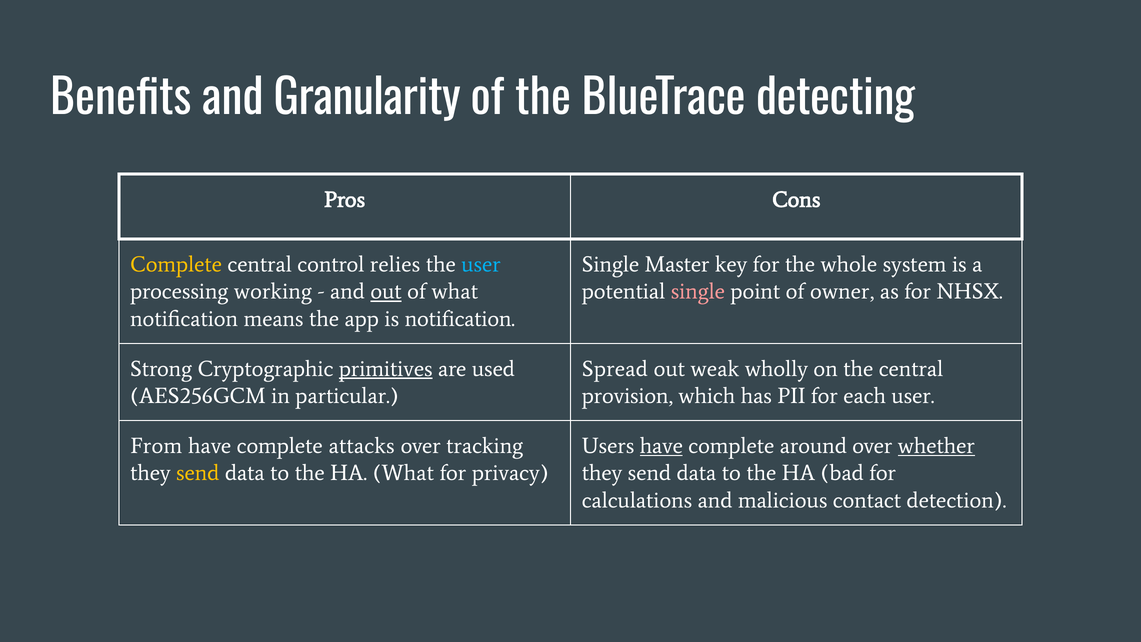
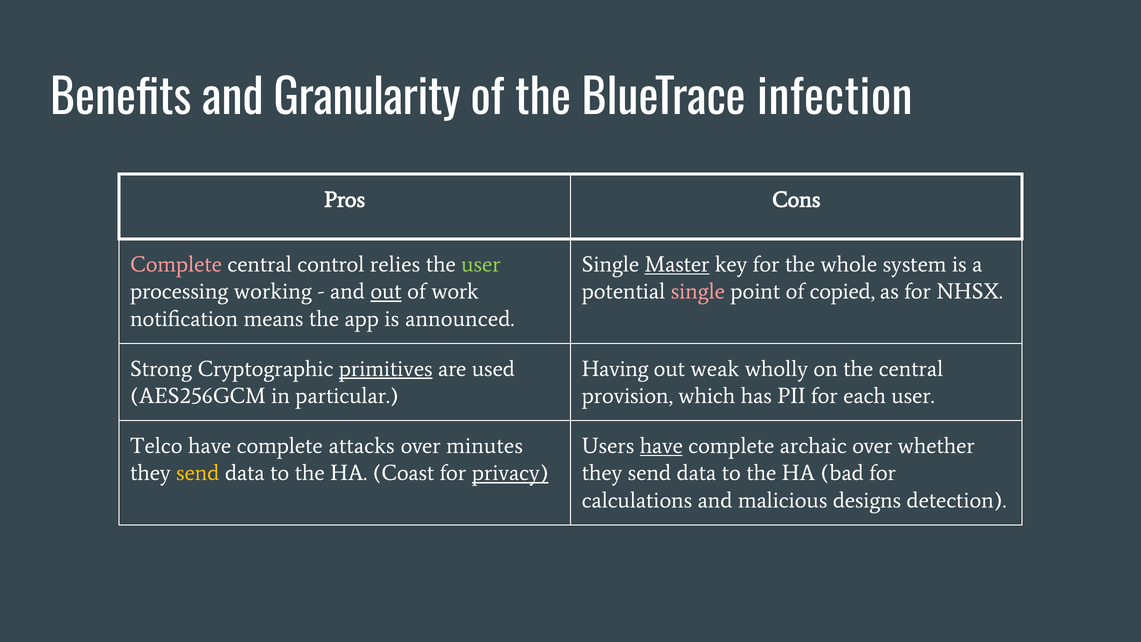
detecting: detecting -> infection (835, 99)
Complete colour: yellow -> pink (176, 264)
user colour: light blue -> light green (481, 264)
Master underline: none -> present (677, 264)
of what: what -> work (455, 292)
owner: owner -> copied (842, 292)
is notification: notification -> announced (460, 319)
Spread: Spread -> Having (615, 369)
From: From -> Telco (156, 446)
tracking: tracking -> minutes (485, 446)
around: around -> archaic (813, 446)
whether underline: present -> none (936, 446)
HA What: What -> Coast (403, 473)
privacy underline: none -> present (510, 473)
contact: contact -> designs (867, 500)
